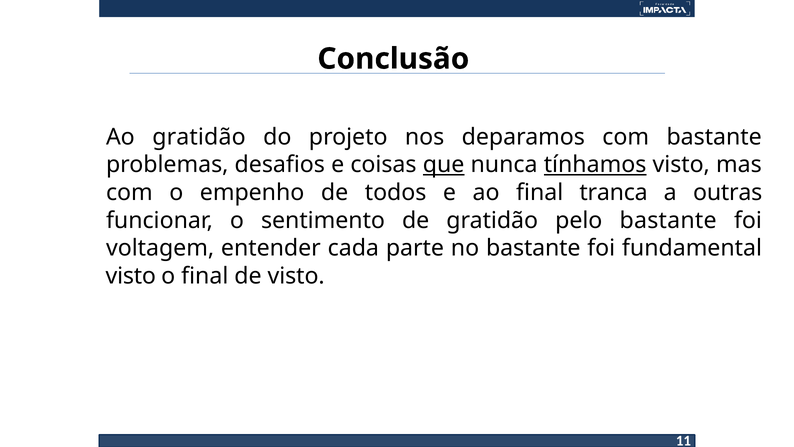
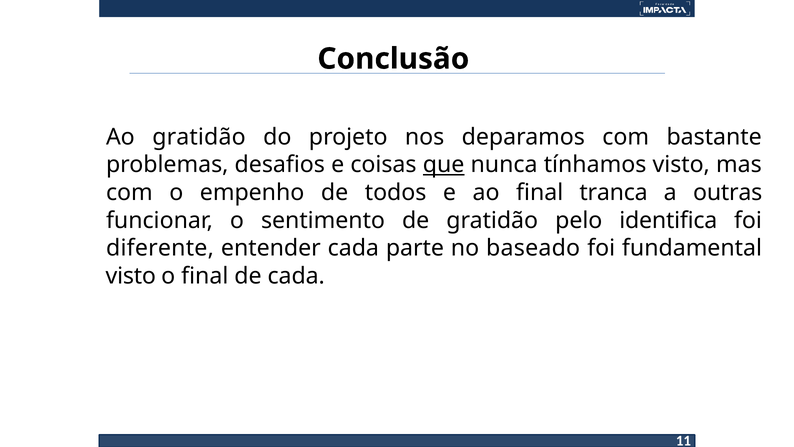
tínhamos underline: present -> none (595, 165)
pelo bastante: bastante -> identifica (668, 220)
voltagem: voltagem -> diferente (160, 248)
no bastante: bastante -> baseado (533, 248)
de visto: visto -> cada (296, 276)
